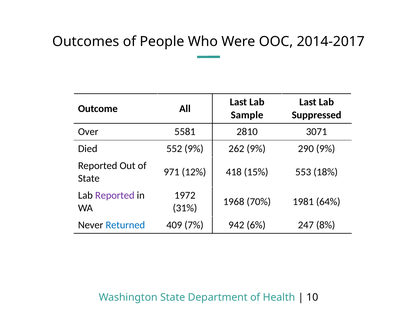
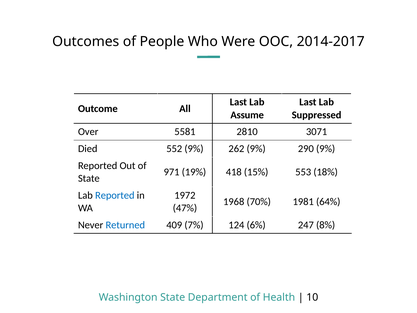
Sample: Sample -> Assume (247, 115)
12%: 12% -> 19% (194, 172)
Reported colour: purple -> blue (115, 195)
31%: 31% -> 47% (185, 208)
942: 942 -> 124 (236, 225)
